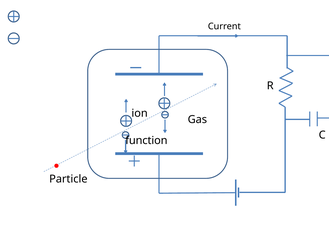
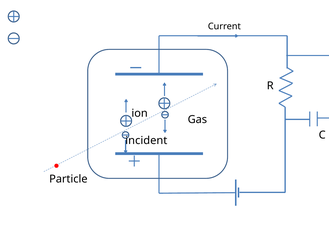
function: function -> incident (146, 140)
